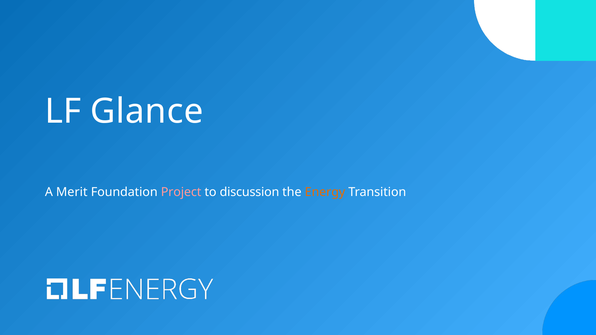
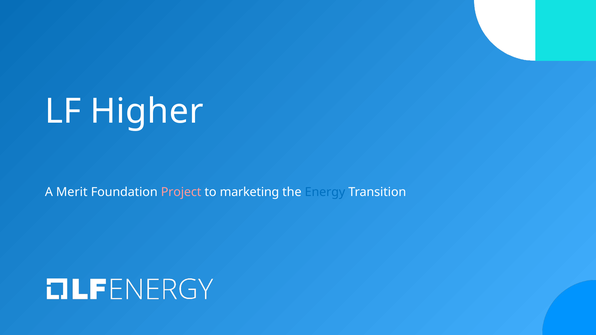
Glance: Glance -> Higher (147, 112)
discussion: discussion -> marketing (249, 192)
Energy colour: orange -> blue (325, 192)
